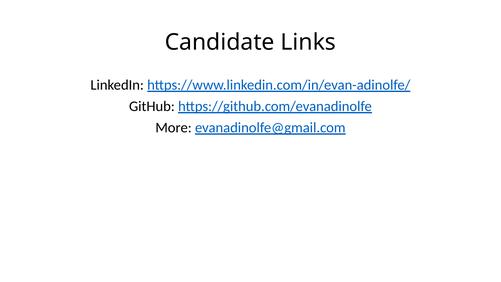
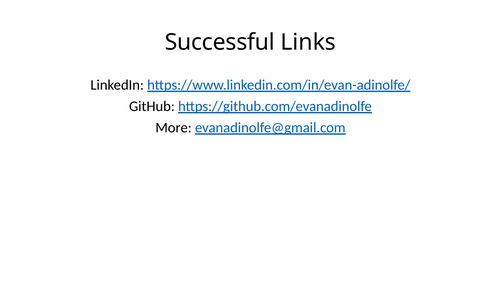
Candidate: Candidate -> Successful (220, 42)
